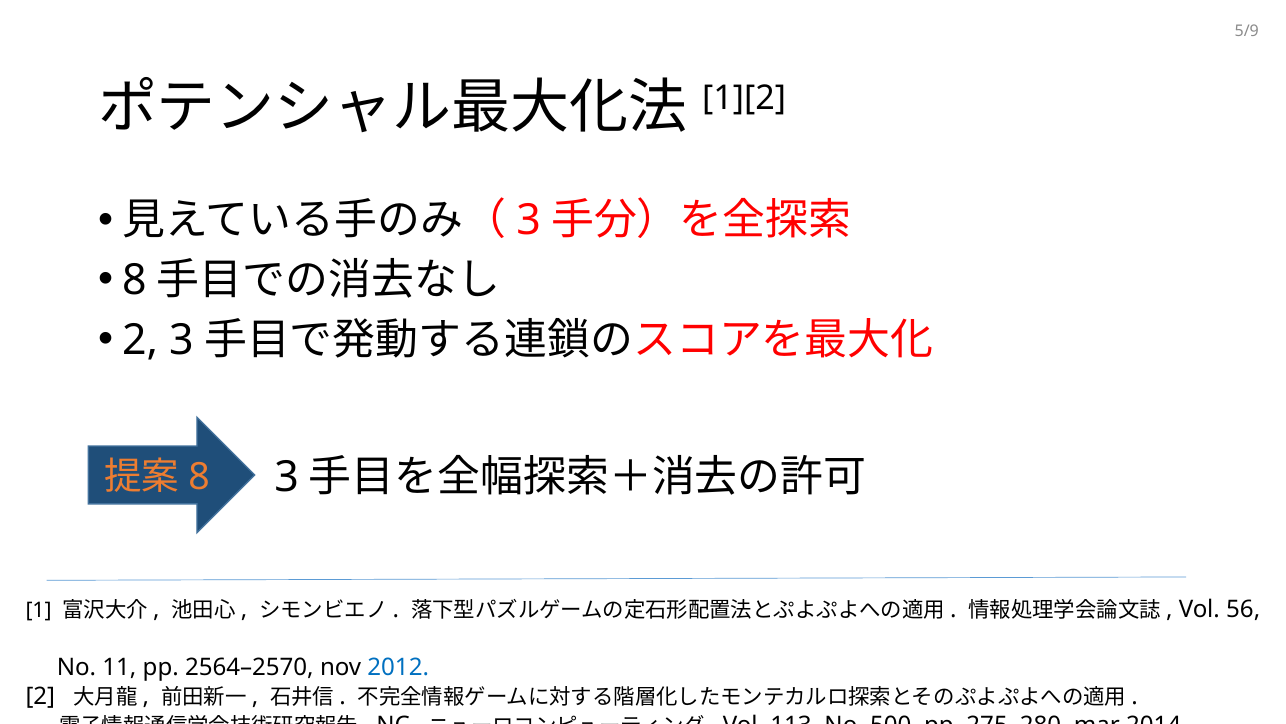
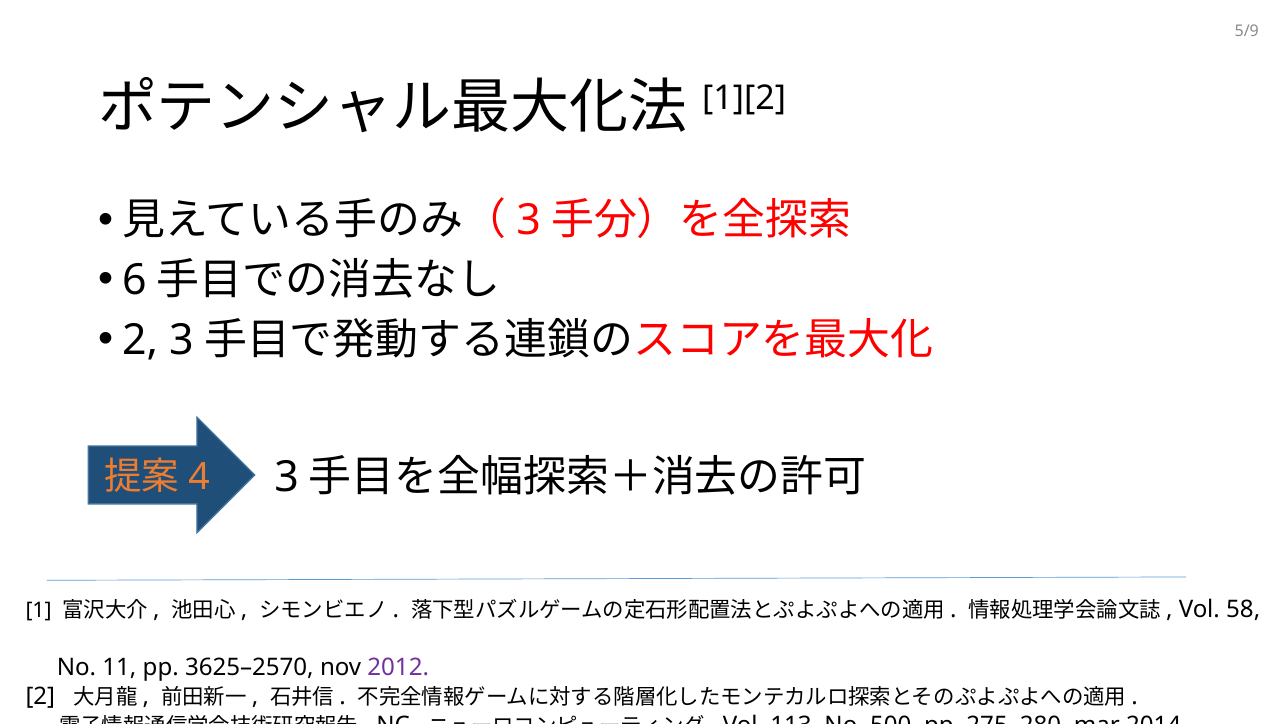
8: 8 -> 6 (134, 280)
8: 8 -> 4 (199, 477)
56: 56 -> 58 (1243, 609)
2564–2570: 2564–2570 -> 3625–2570 (249, 667)
2012 colour: blue -> purple (398, 667)
